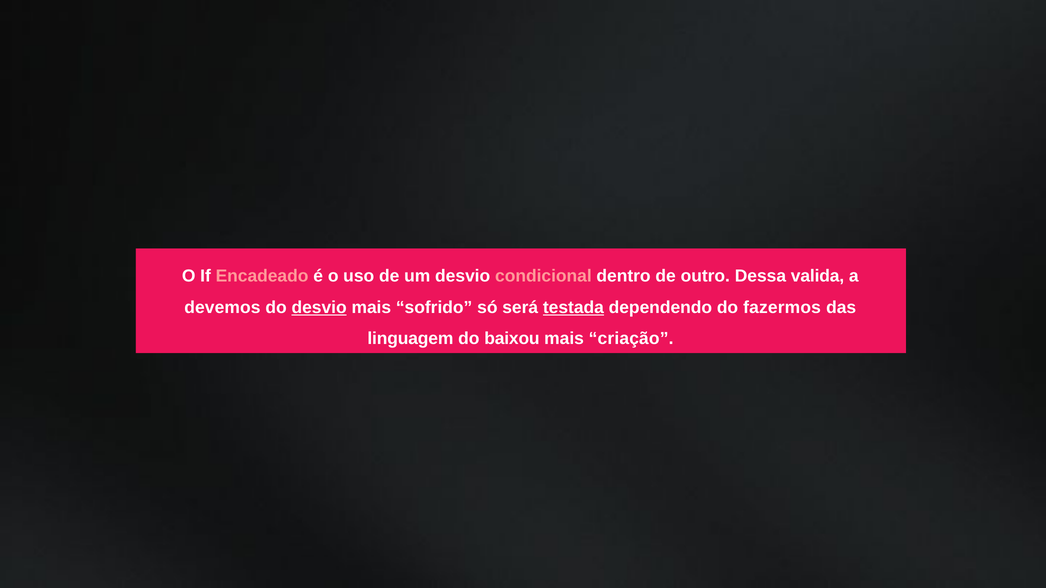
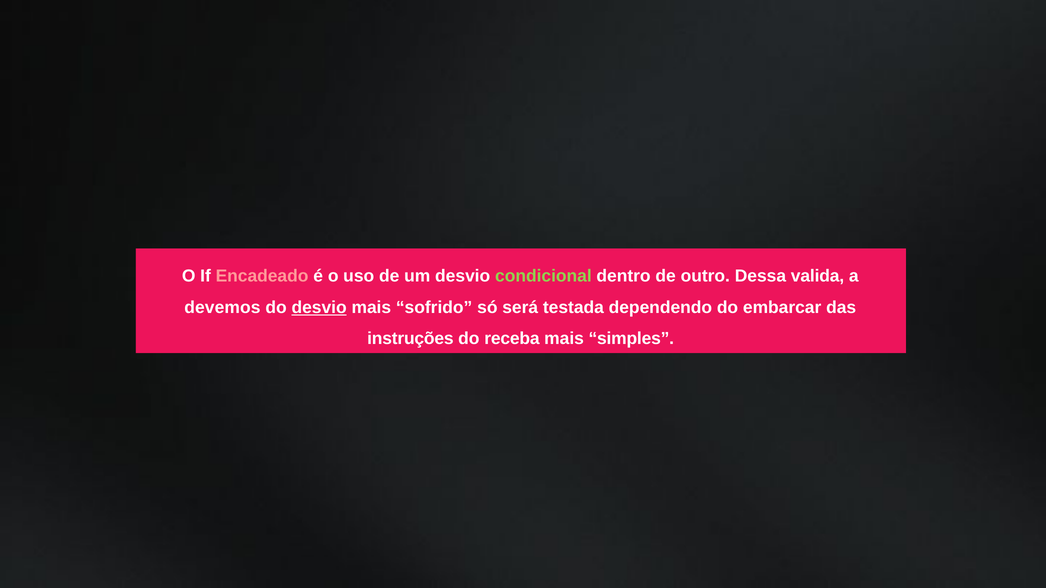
condicional colour: pink -> light green (543, 276)
testada underline: present -> none (573, 308)
fazermos: fazermos -> embarcar (782, 308)
linguagem: linguagem -> instruções (410, 339)
baixou: baixou -> receba (512, 339)
criação: criação -> simples (631, 339)
